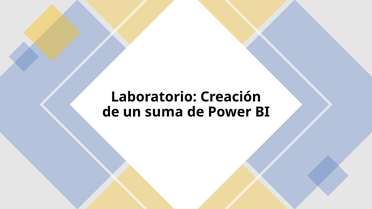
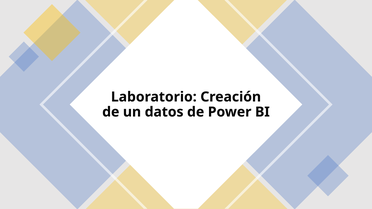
suma: suma -> datos (164, 112)
